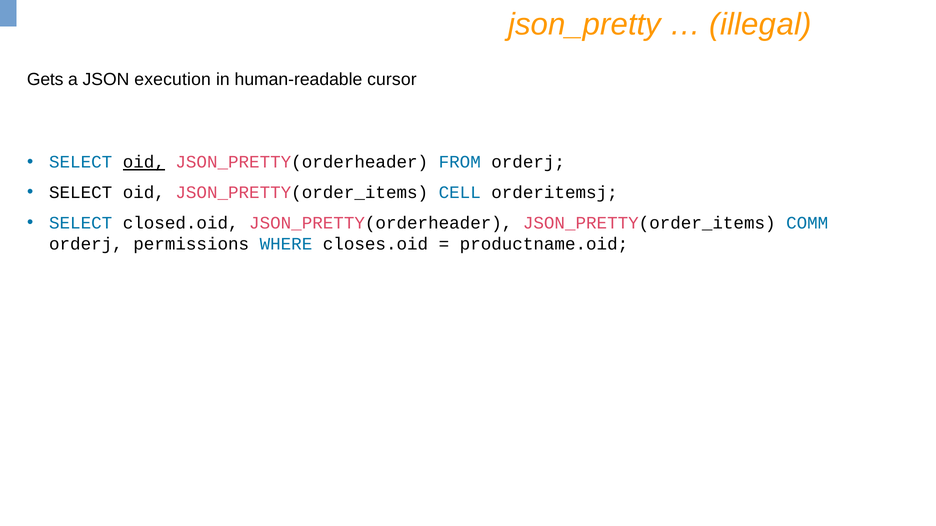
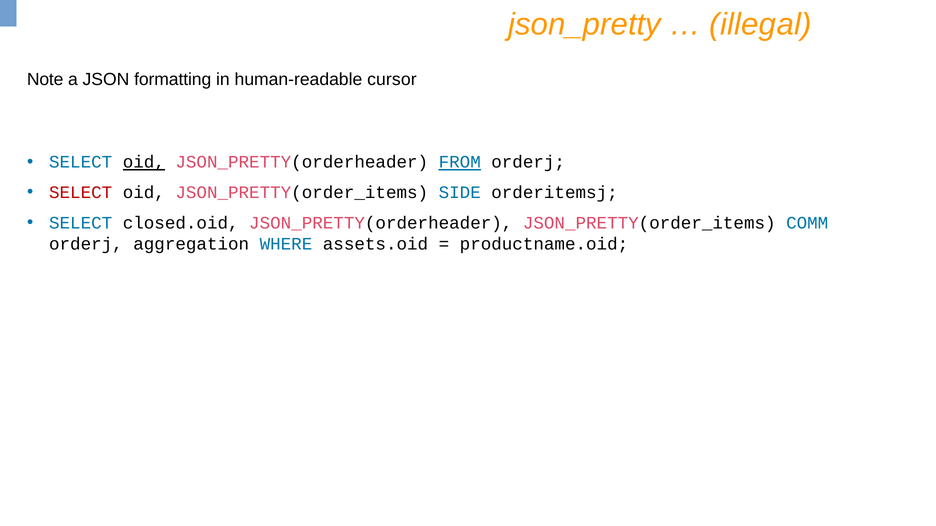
Gets: Gets -> Note (45, 80)
execution: execution -> formatting (173, 80)
FROM underline: none -> present (460, 162)
SELECT colour: black -> red (81, 193)
CELL: CELL -> SIDE (460, 193)
permissions: permissions -> aggregation (191, 244)
closes.oid: closes.oid -> assets.oid (375, 244)
